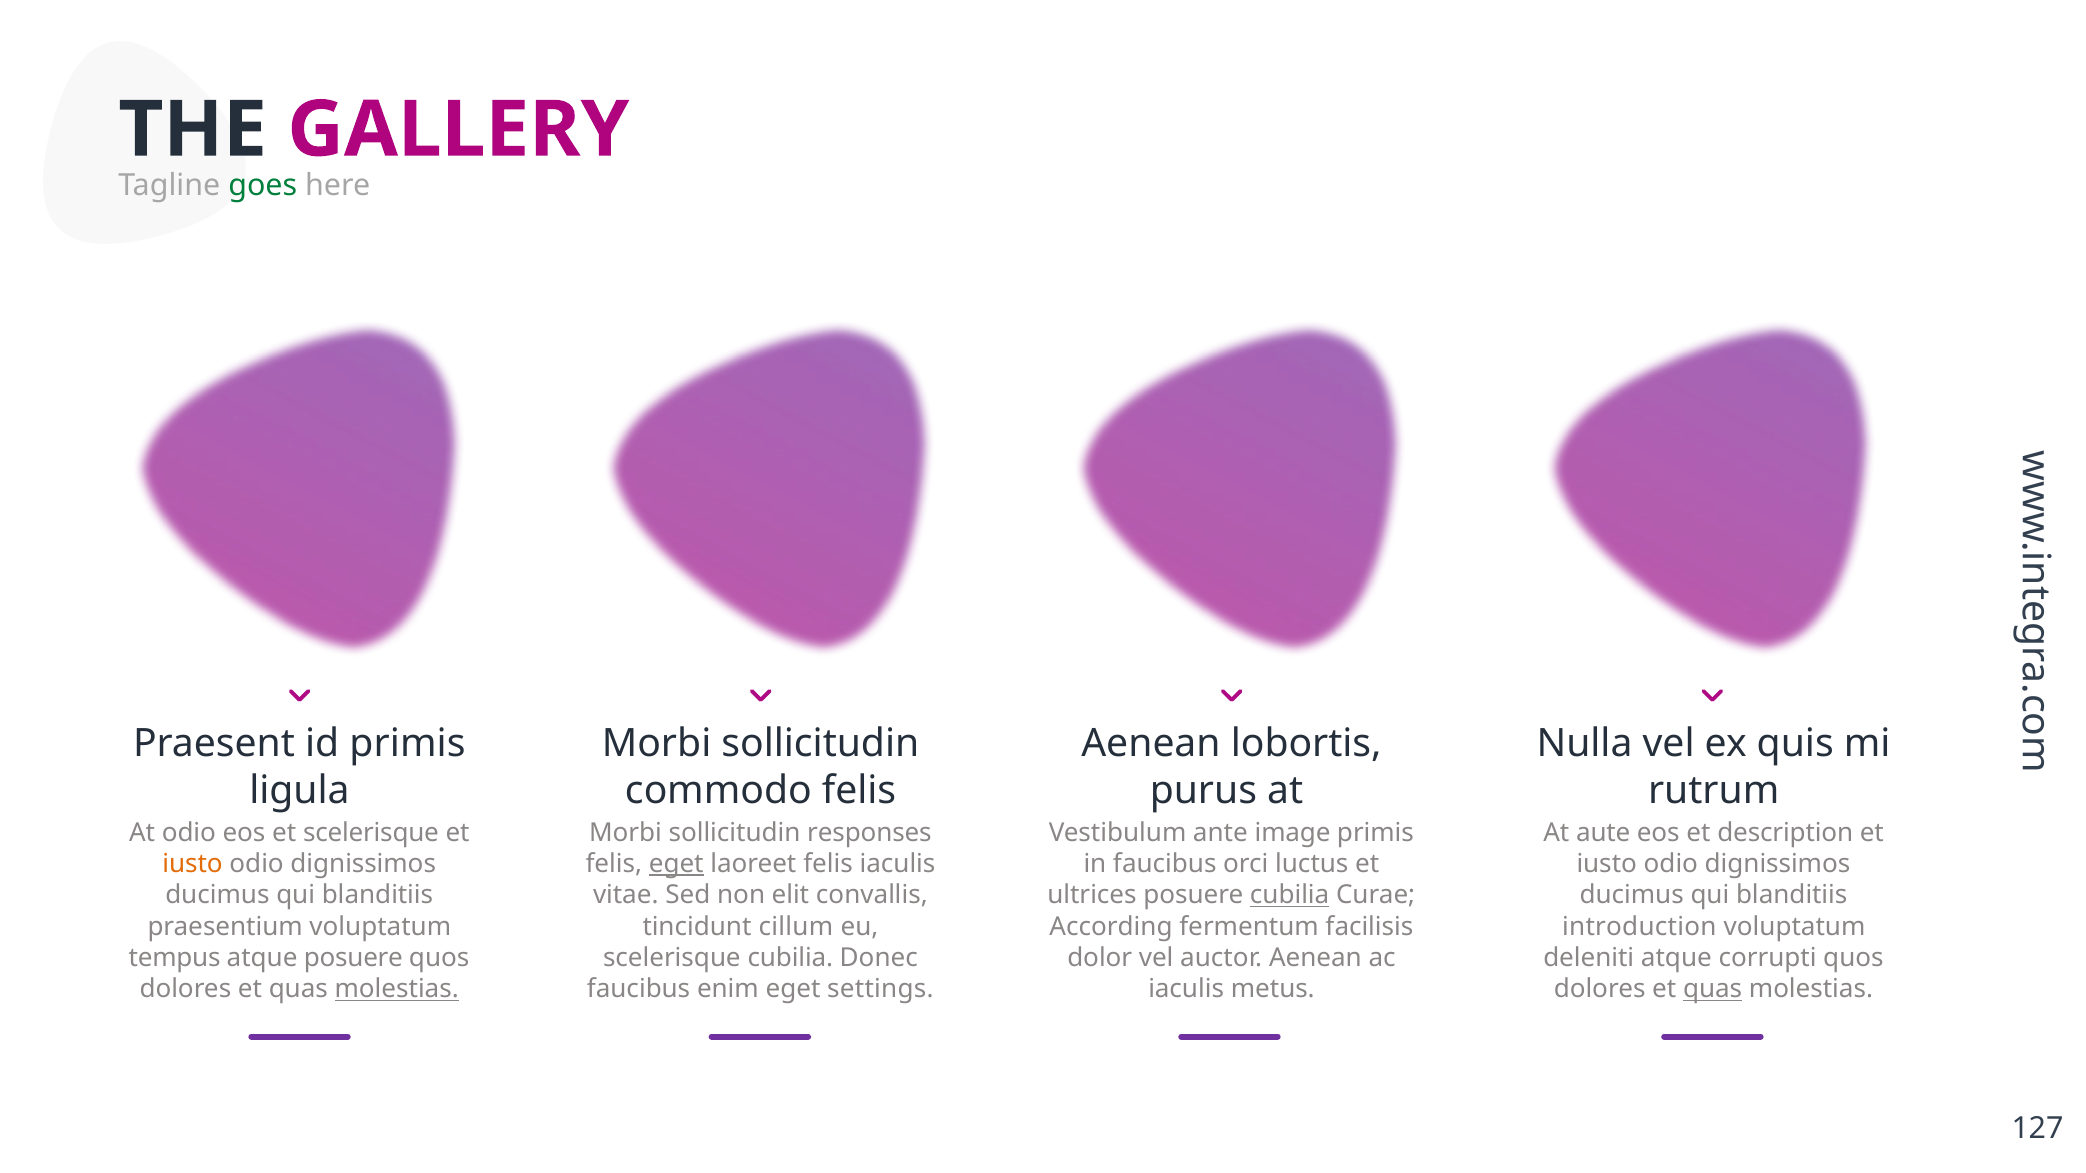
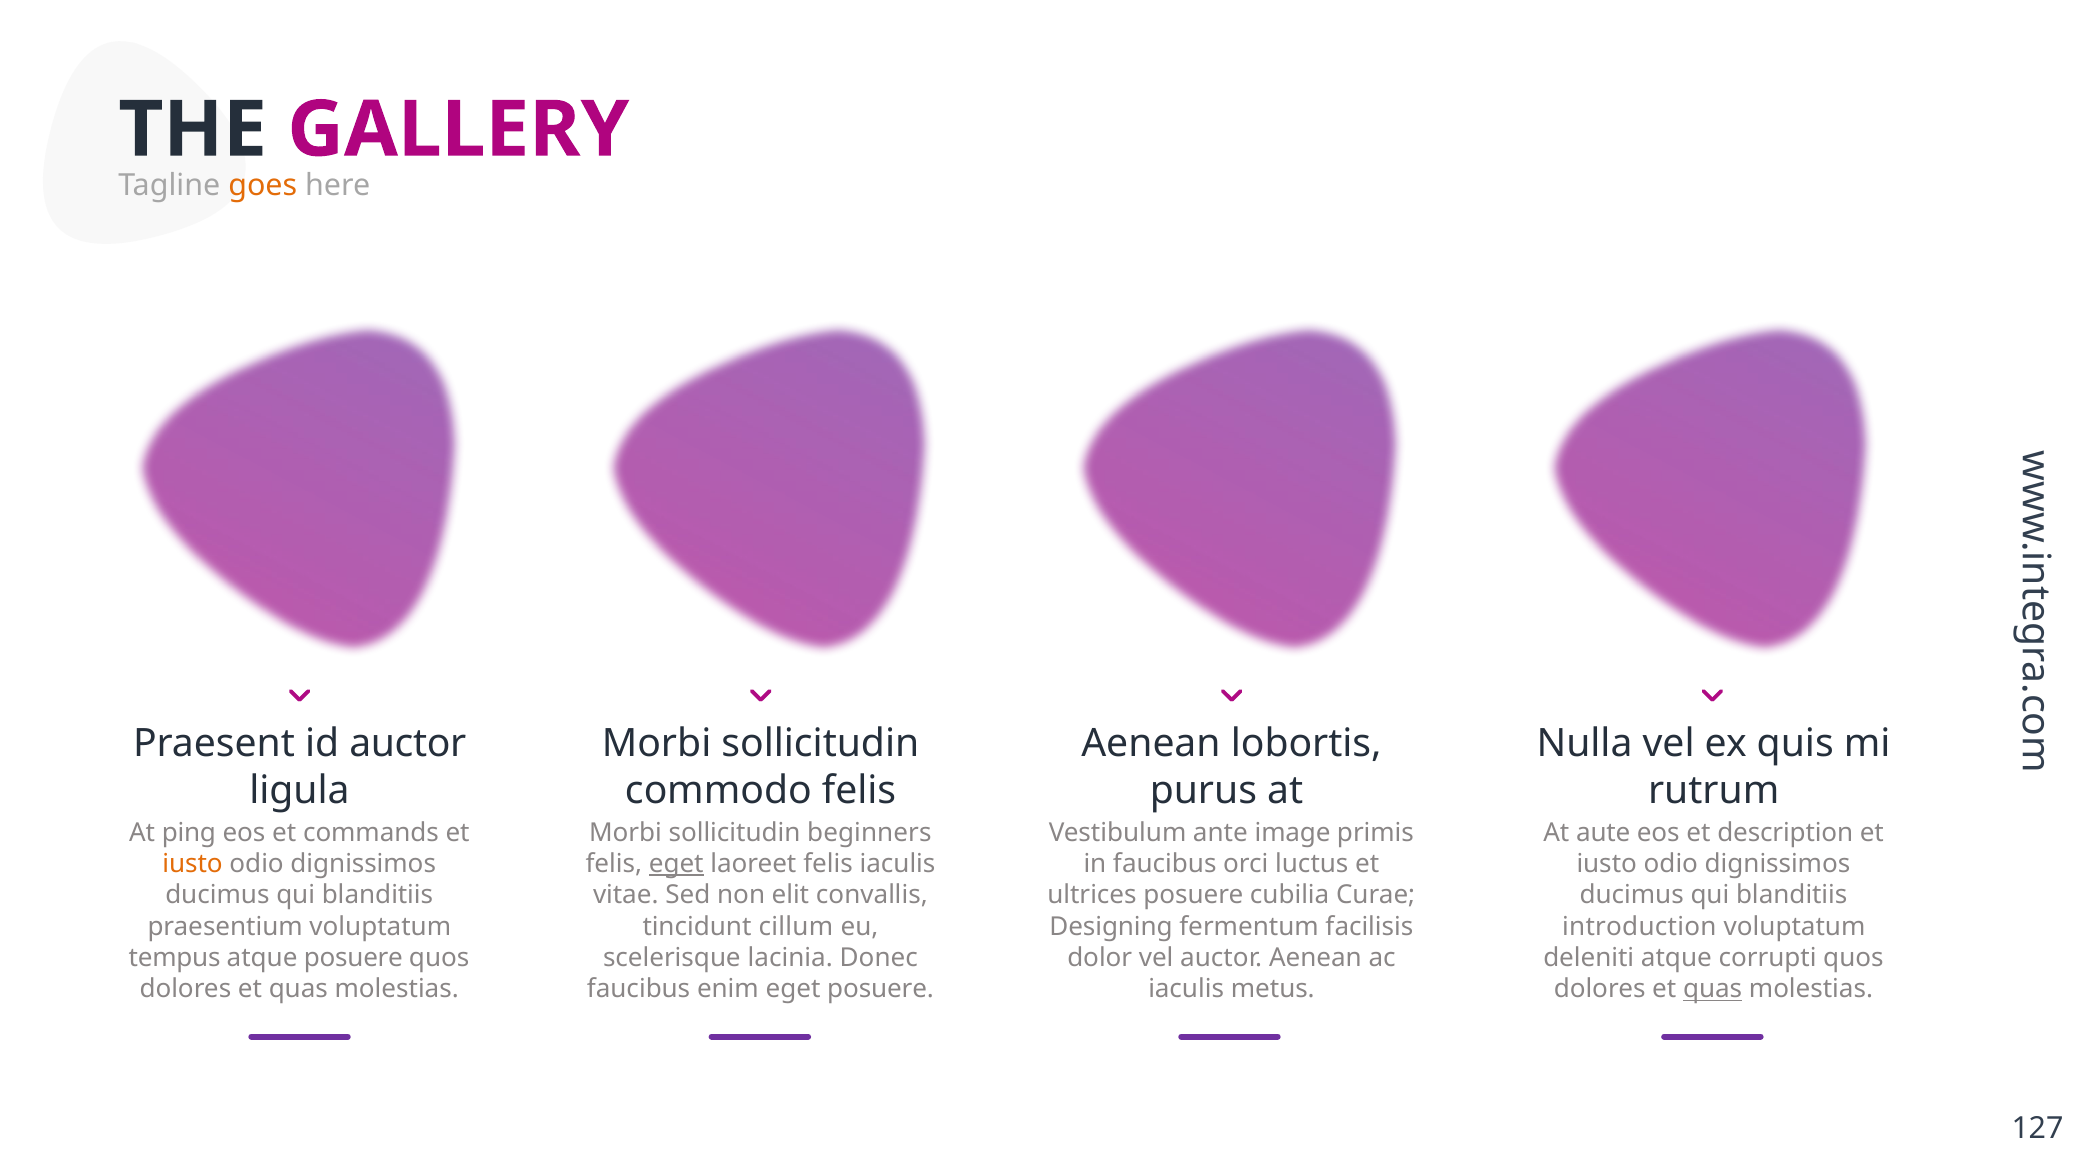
goes colour: green -> orange (263, 185)
id primis: primis -> auctor (408, 744)
At odio: odio -> ping (189, 833)
et scelerisque: scelerisque -> commands (371, 833)
responses: responses -> beginners (869, 833)
cubilia underline: present -> none (1290, 896)
According: According -> Designing (1111, 927)
scelerisque cubilia: cubilia -> lacinia (790, 958)
molestias underline: present -> none (397, 989)
eget settings: settings -> posuere (881, 989)
